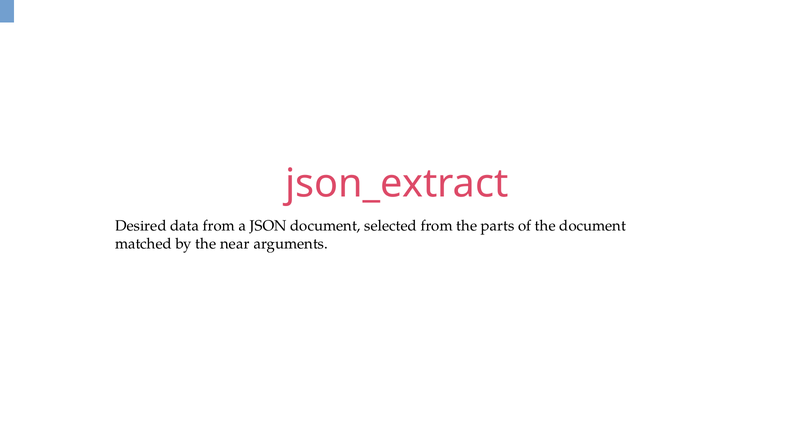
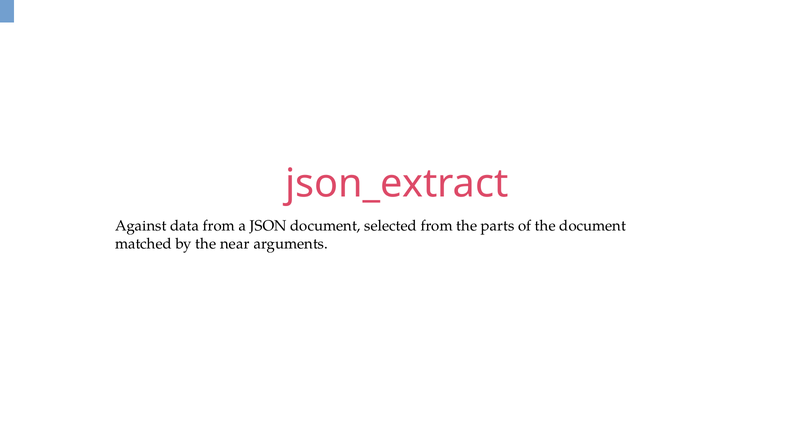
Desired: Desired -> Against (141, 226)
